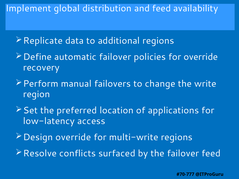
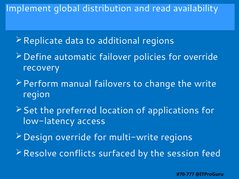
and feed: feed -> read (162, 8)
the failover: failover -> session (183, 154)
